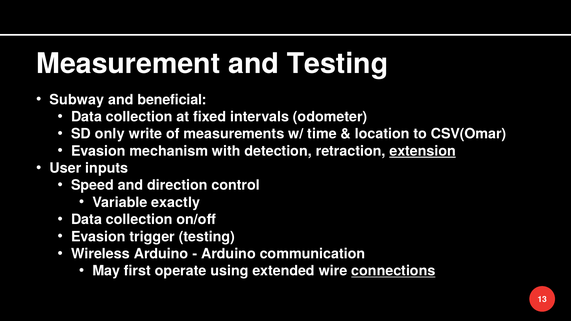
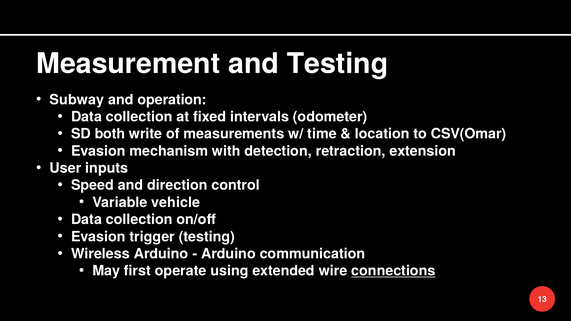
beneficial: beneficial -> operation (172, 100)
only: only -> both (110, 134)
extension underline: present -> none (423, 151)
exactly: exactly -> vehicle (176, 203)
